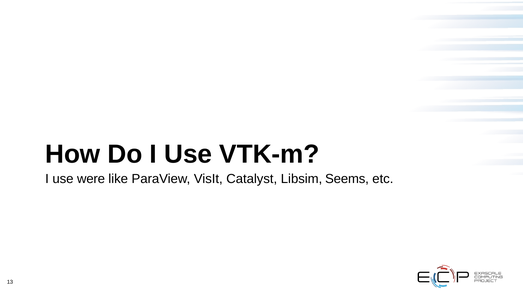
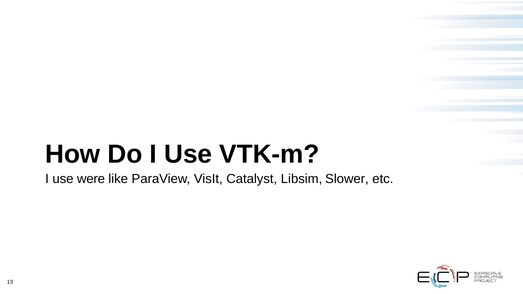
Seems: Seems -> Slower (347, 179)
